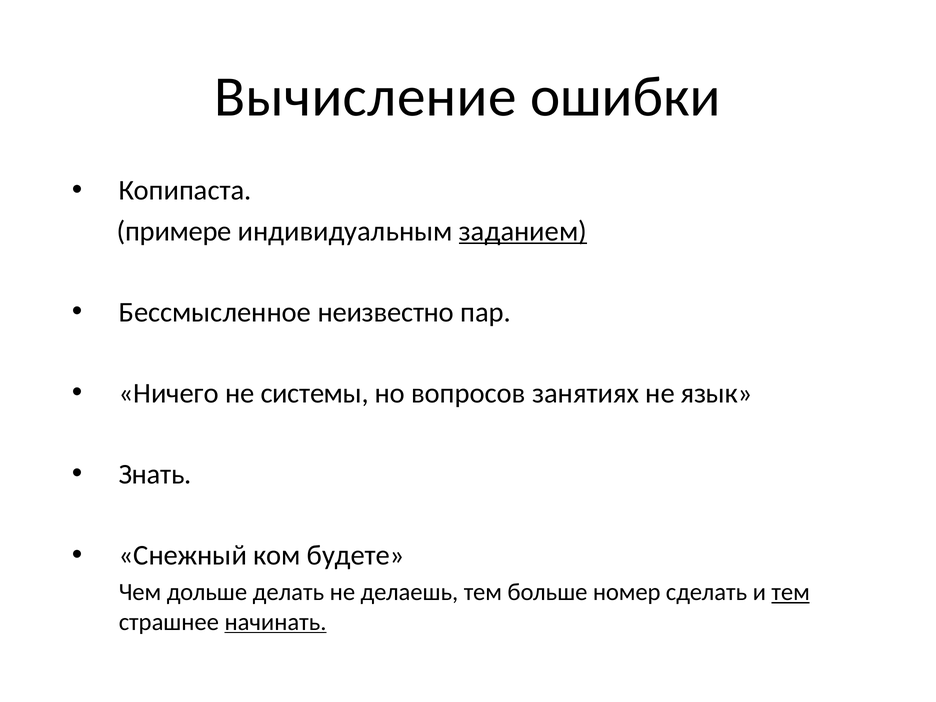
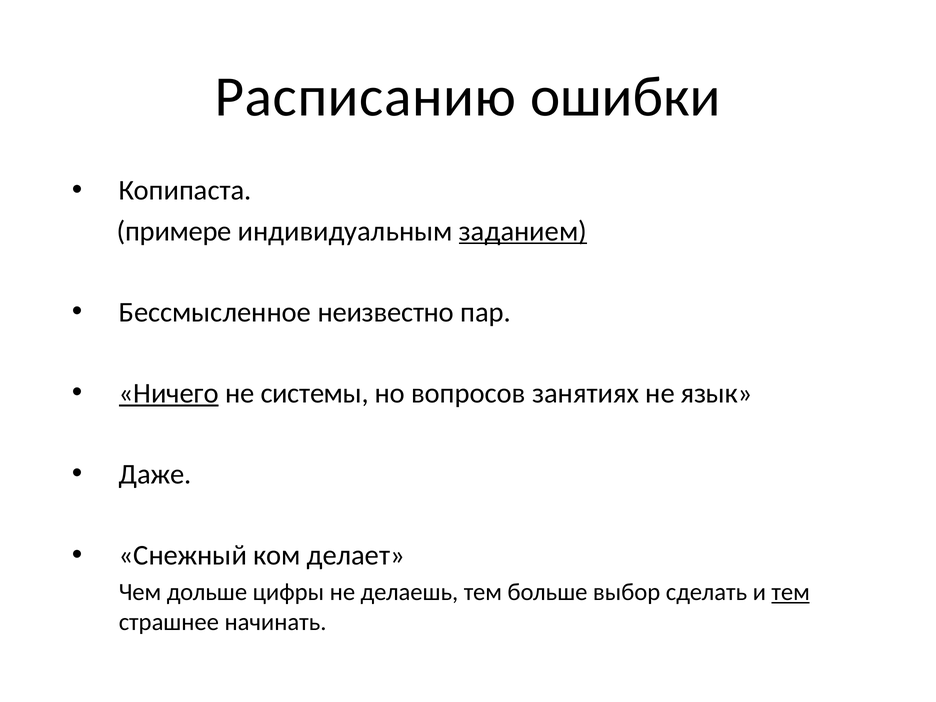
Вычисление: Вычисление -> Расписанию (365, 97)
Ничего underline: none -> present (169, 393)
Знать: Знать -> Даже (155, 474)
будете: будете -> делает (356, 555)
делать: делать -> цифры (288, 592)
номер: номер -> выбор (627, 592)
начинать underline: present -> none (276, 622)
